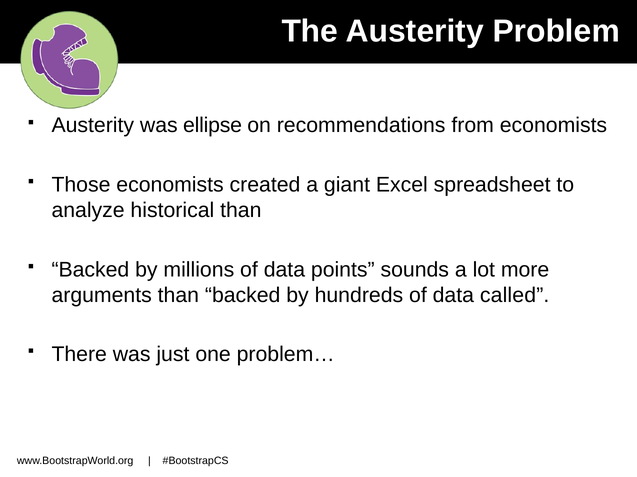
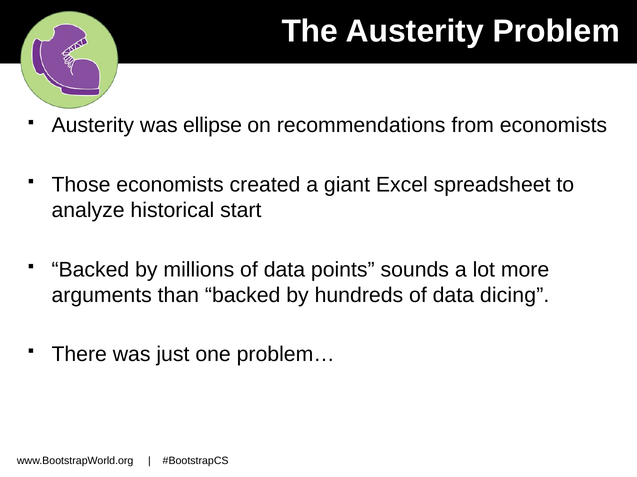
historical than: than -> start (241, 211)
called: called -> dicing (515, 296)
